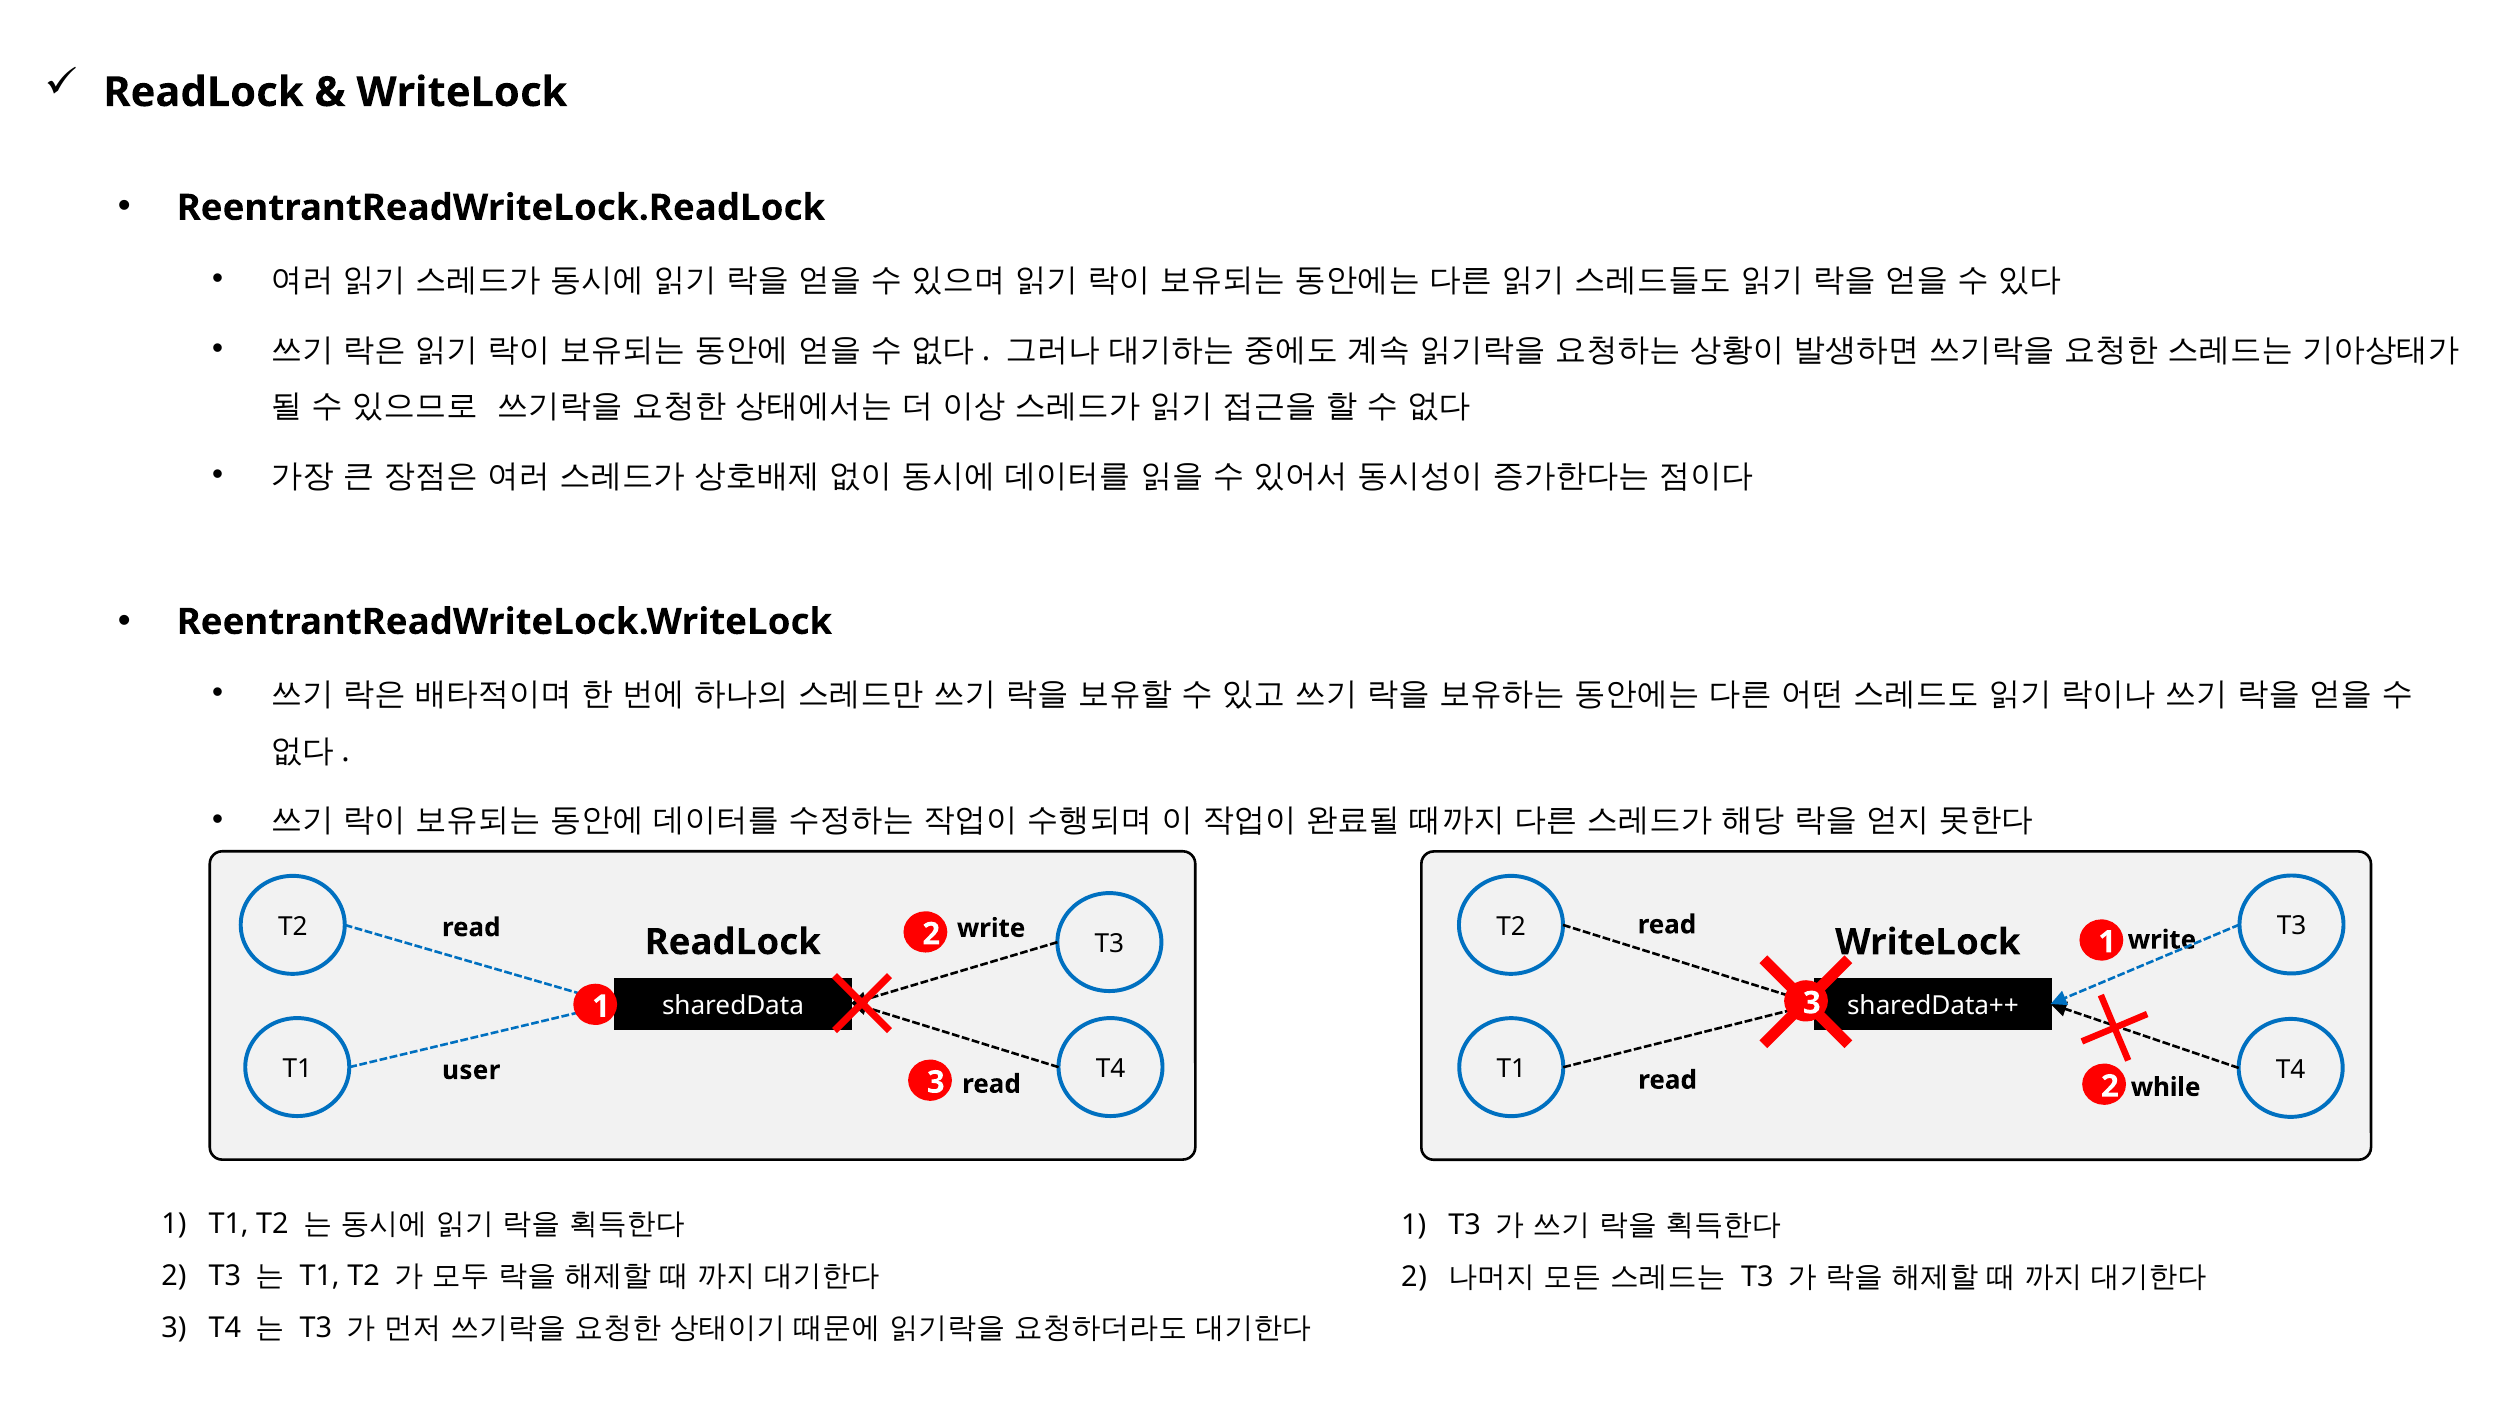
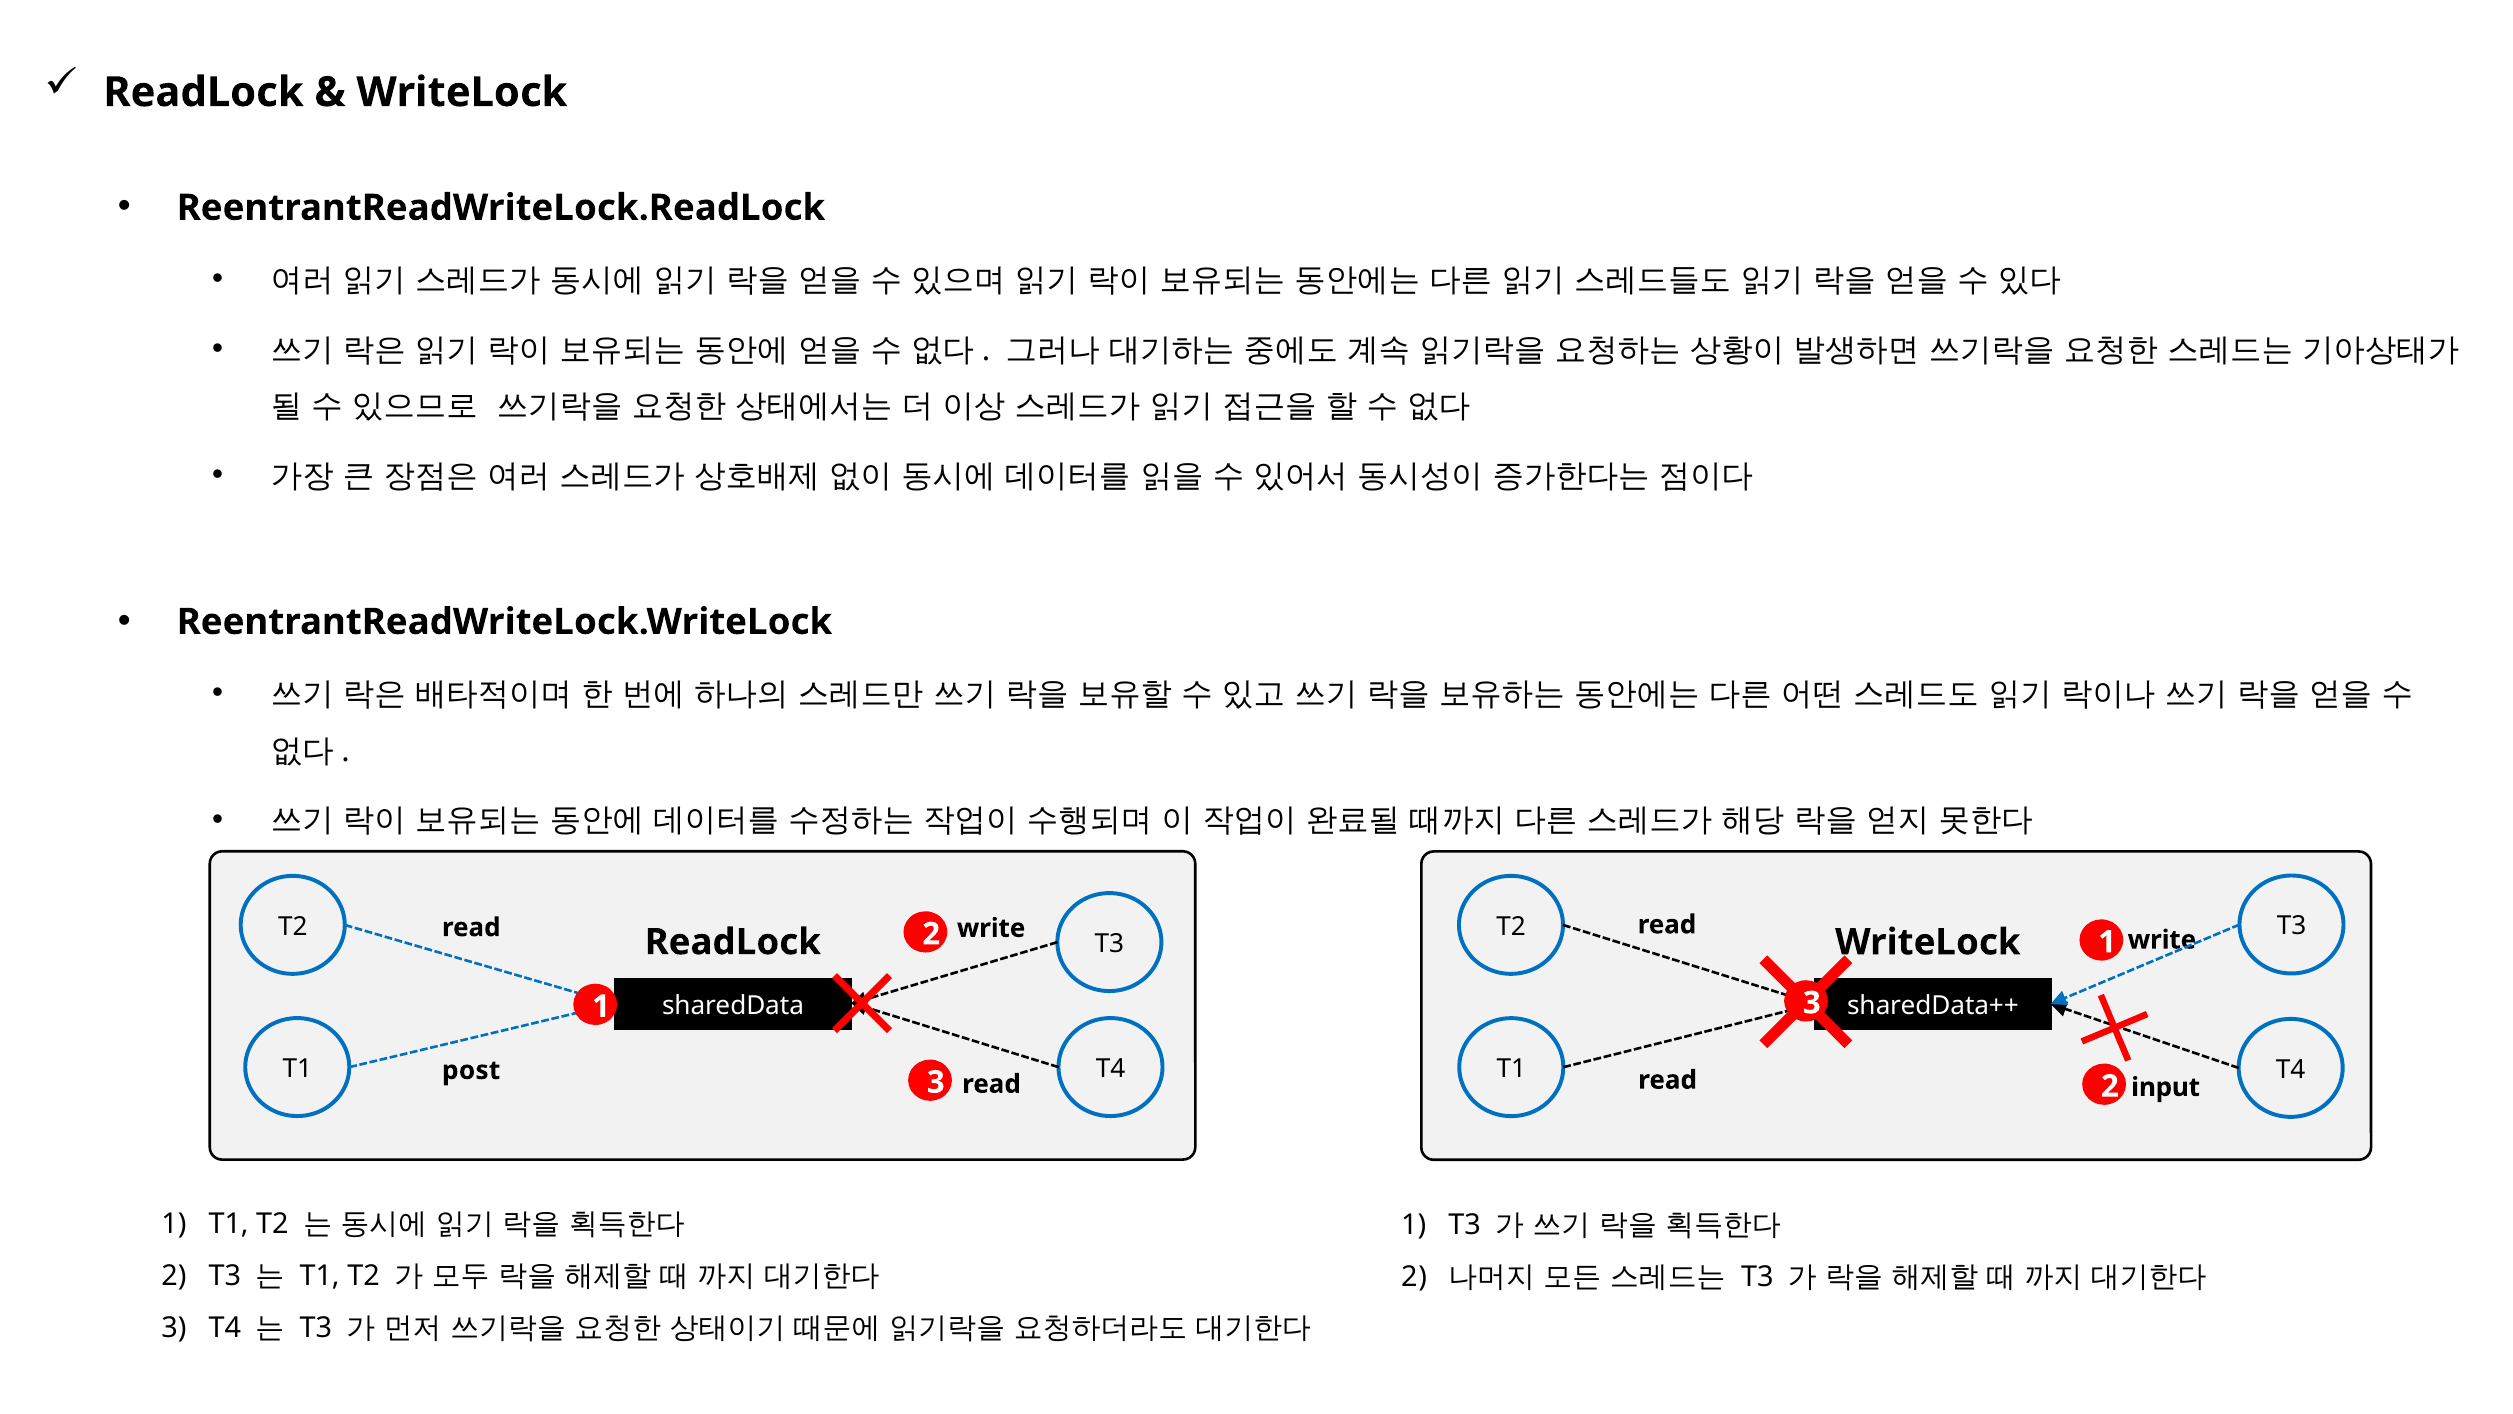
user: user -> post (471, 1070)
while: while -> input (2166, 1087)
